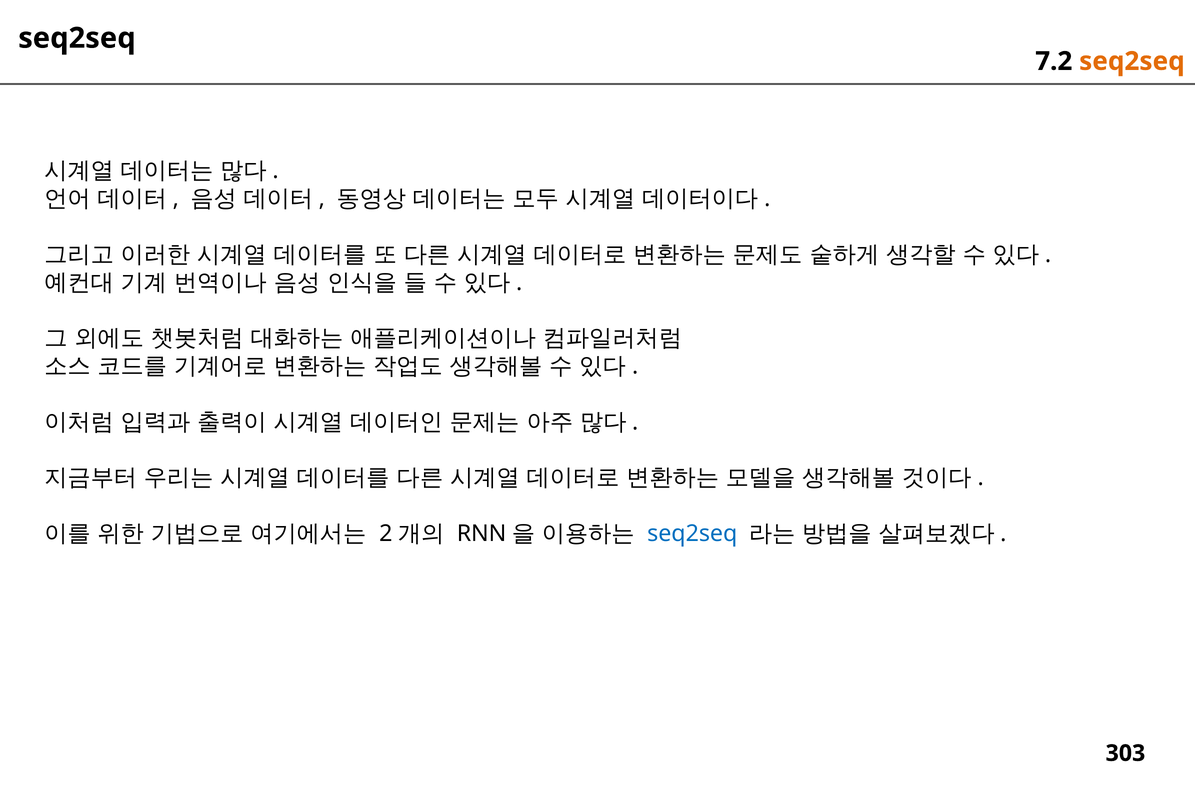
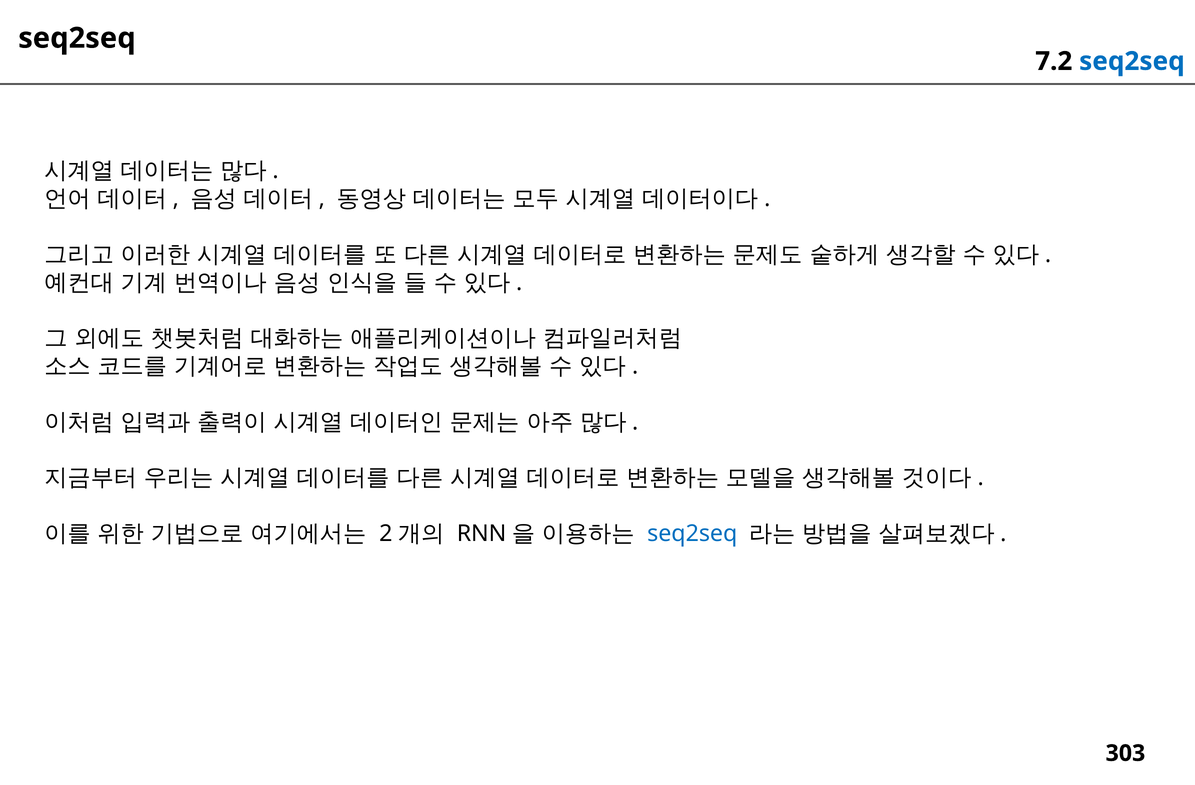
seq2seq colour: orange -> blue (1132, 61)
